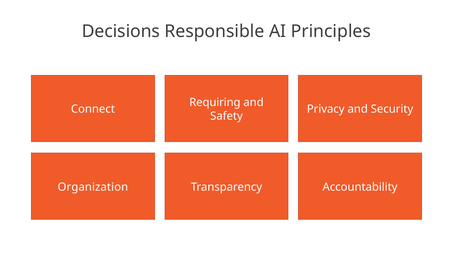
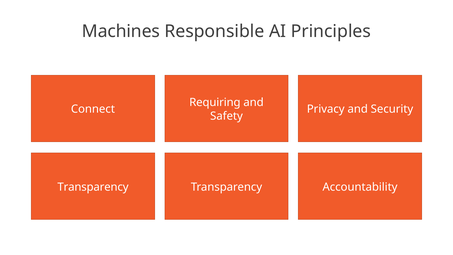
Decisions: Decisions -> Machines (121, 31)
Organization: Organization -> Transparency (93, 187)
